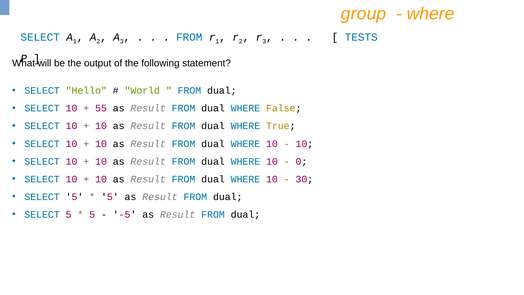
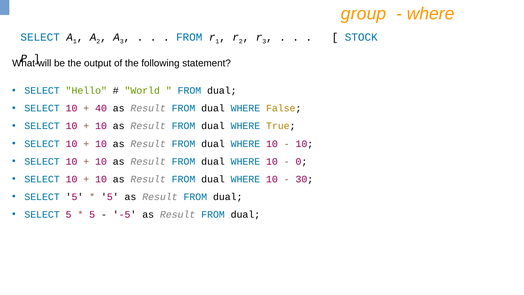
TESTS: TESTS -> STOCK (361, 37)
55: 55 -> 40 (101, 108)
